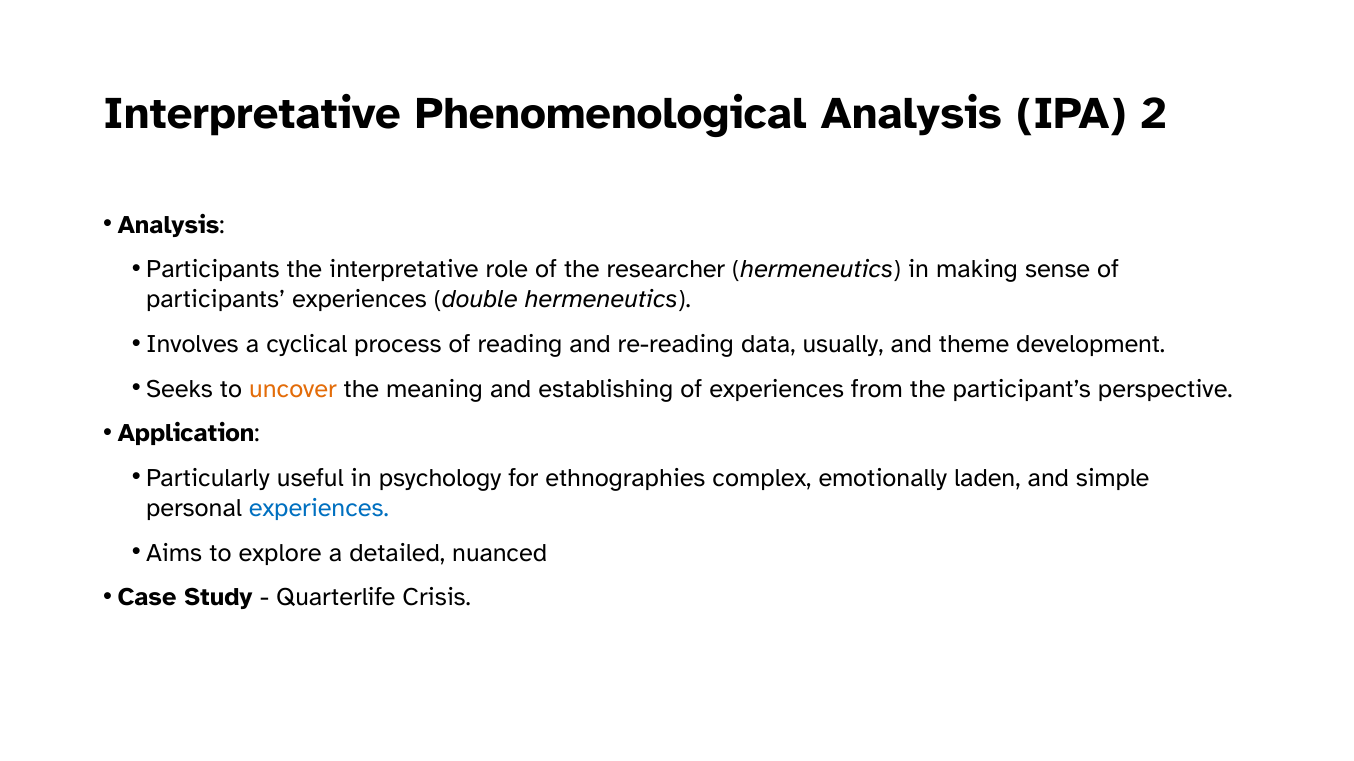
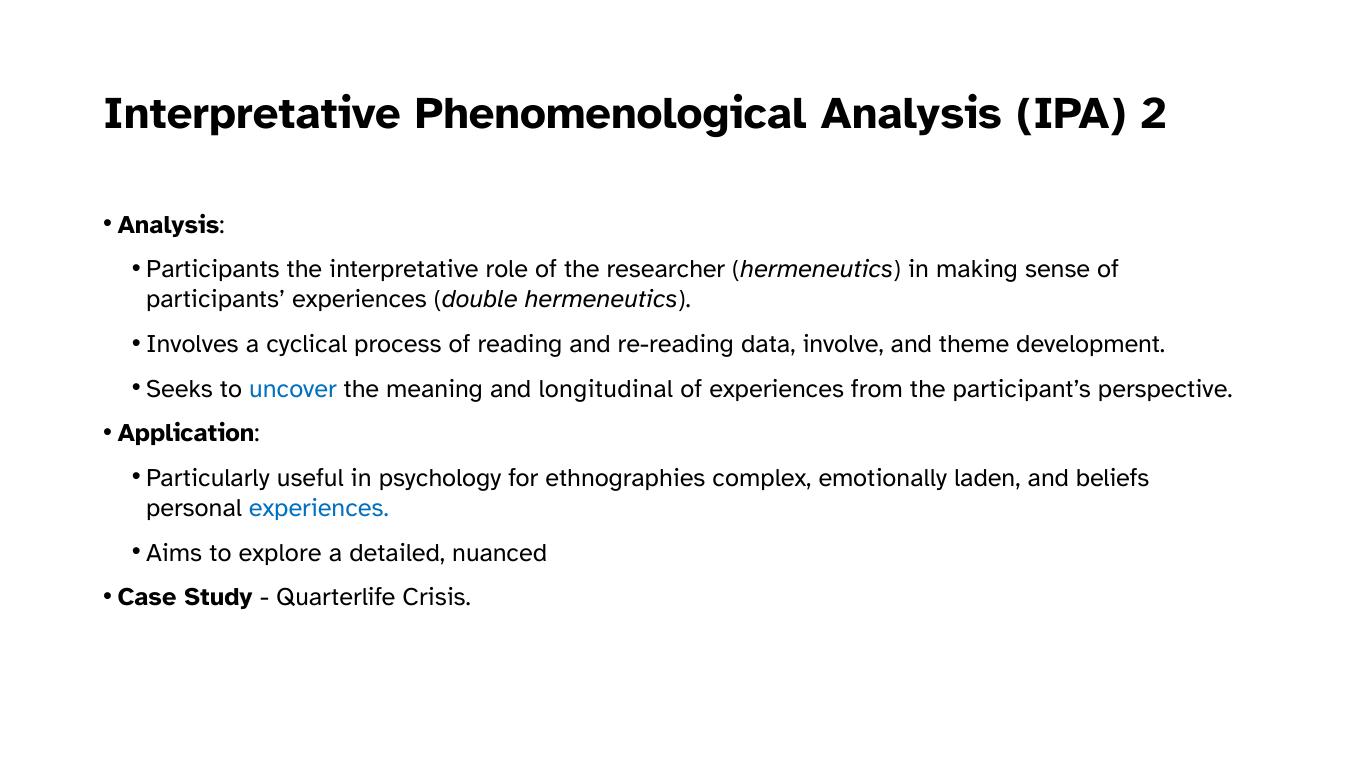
usually: usually -> involve (843, 344)
uncover colour: orange -> blue (293, 389)
establishing: establishing -> longitudinal (606, 389)
simple: simple -> beliefs (1113, 478)
